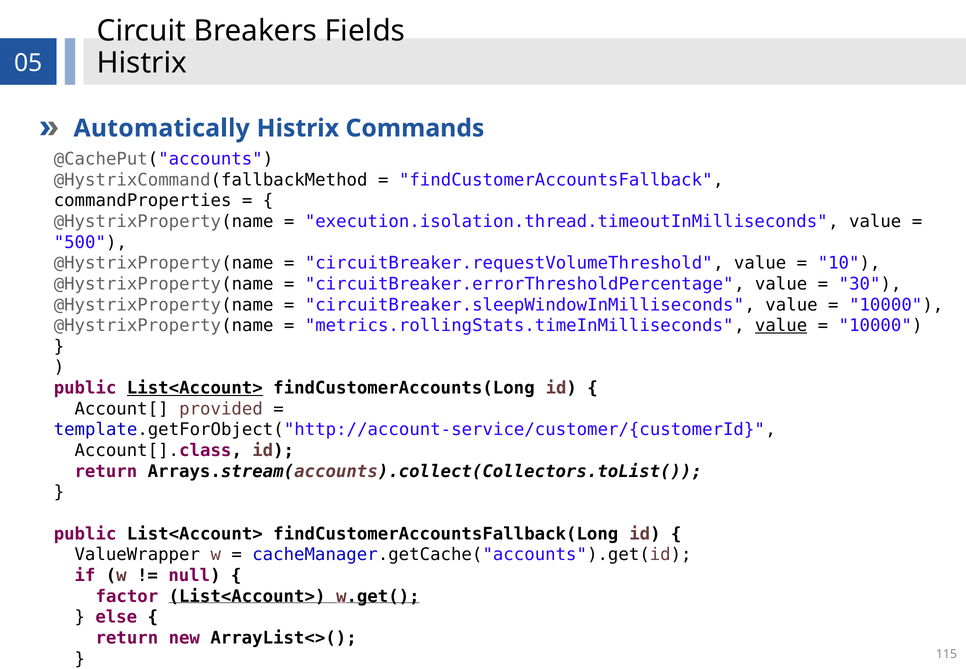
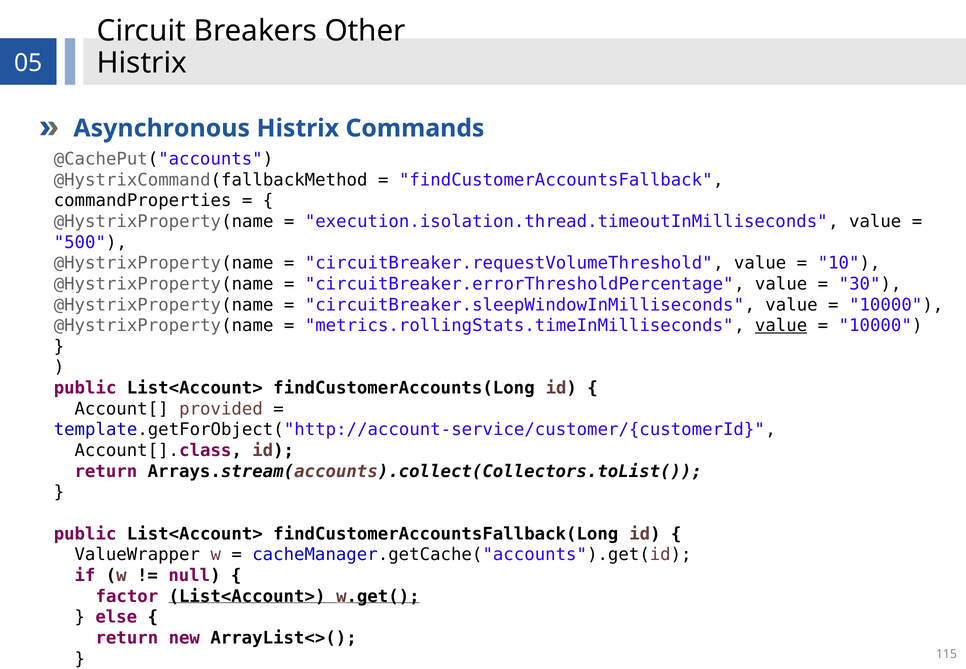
Fields: Fields -> Other (365, 31)
Automatically: Automatically -> Asynchronous (162, 128)
List<Account> underline: present -> none (195, 388)
